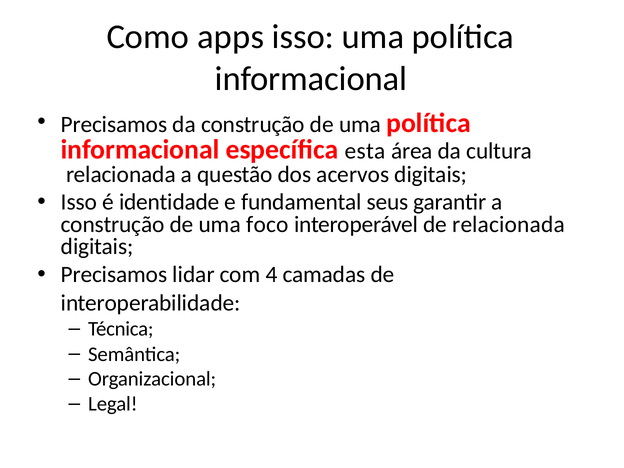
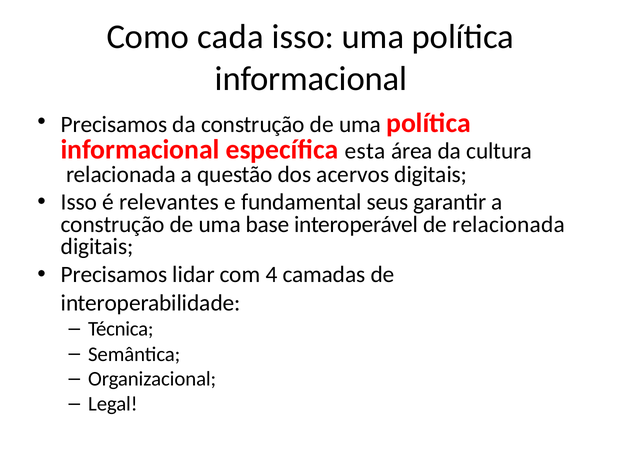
apps: apps -> cada (230, 37)
identidade: identidade -> relevantes (169, 202)
foco: foco -> base (268, 224)
